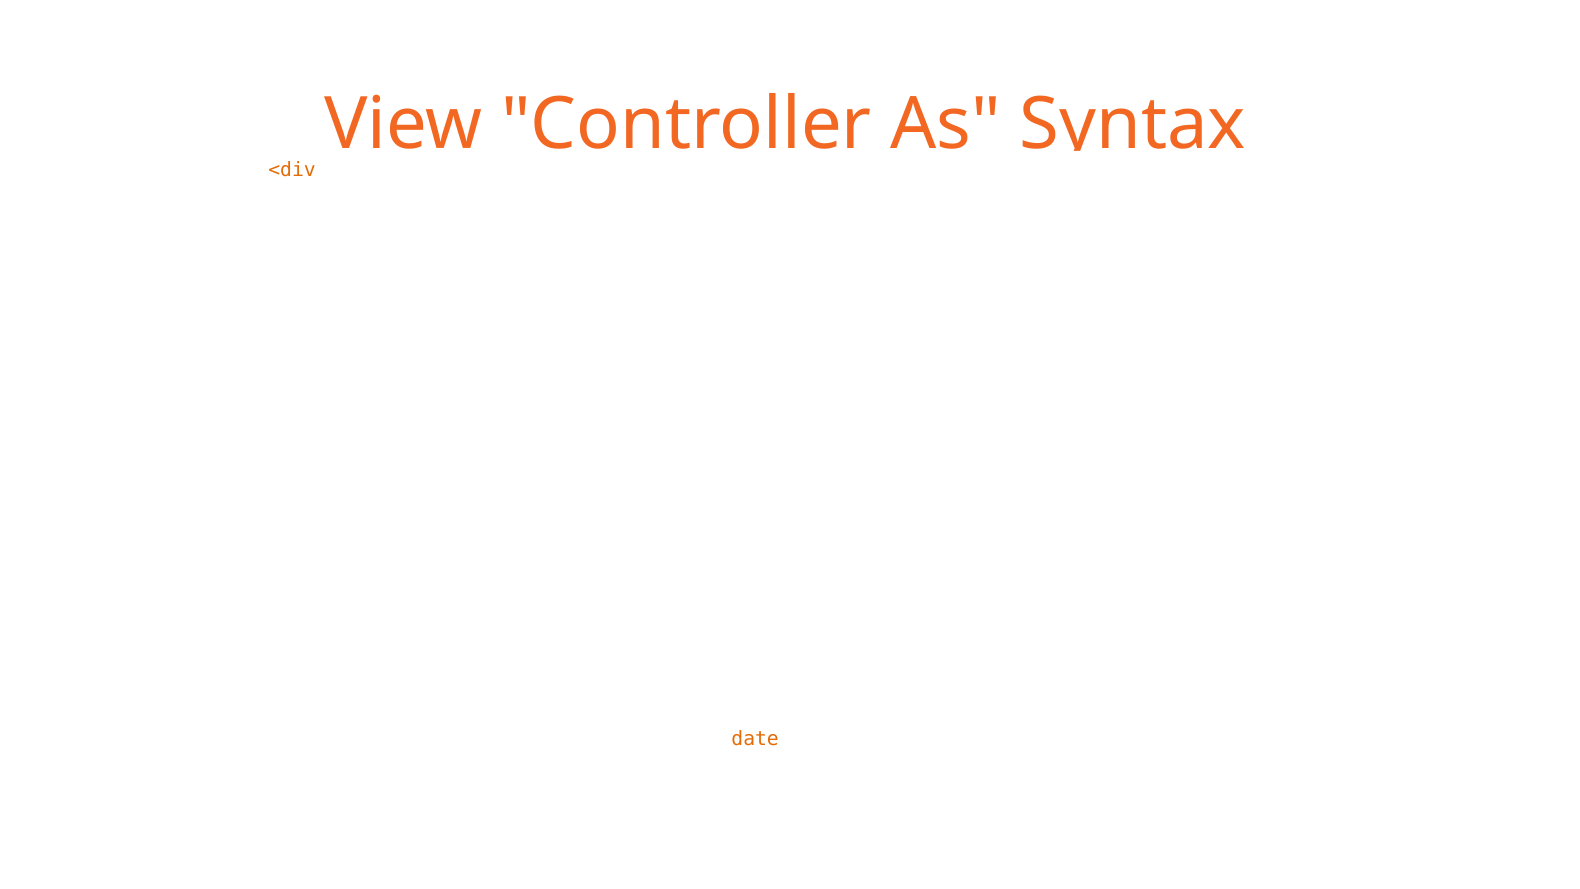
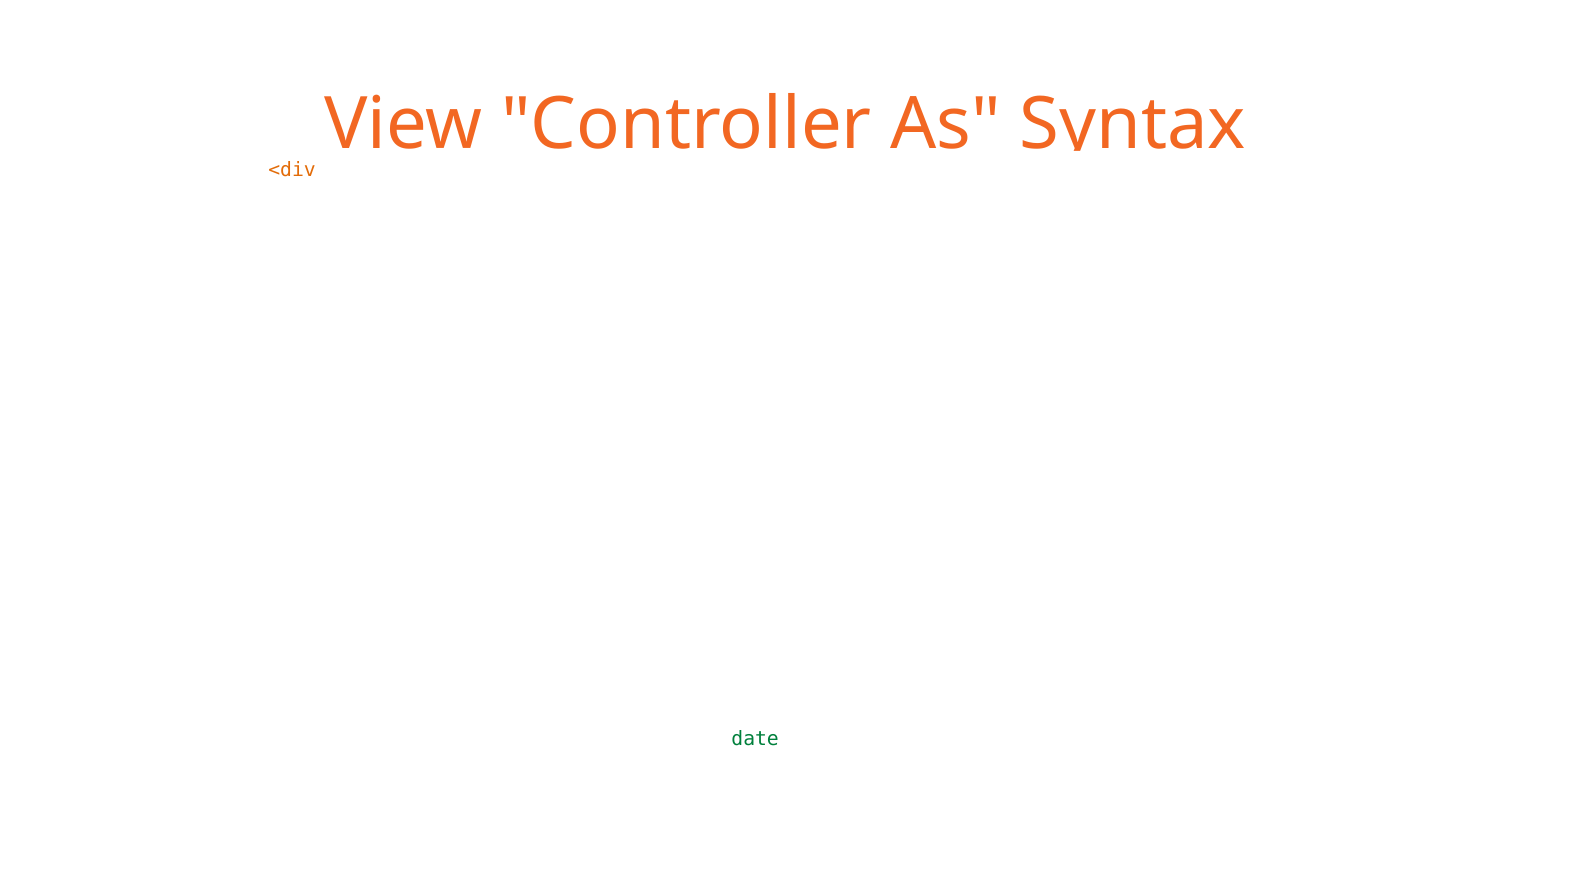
date colour: orange -> green (755, 739)
